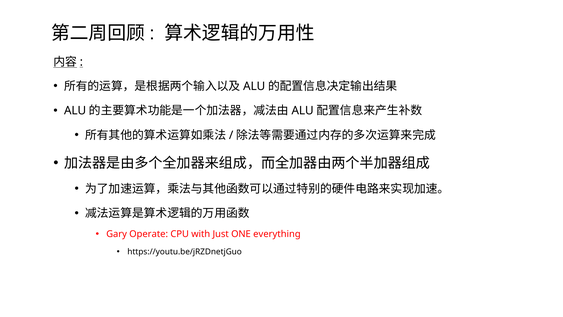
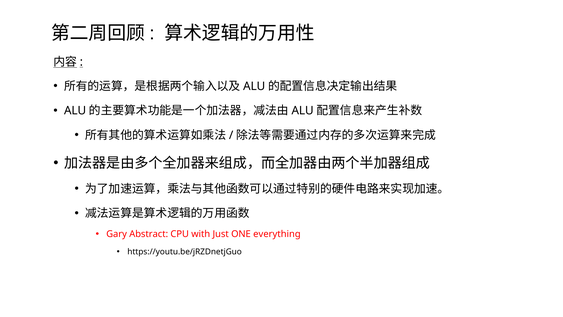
Operate: Operate -> Abstract (149, 234)
